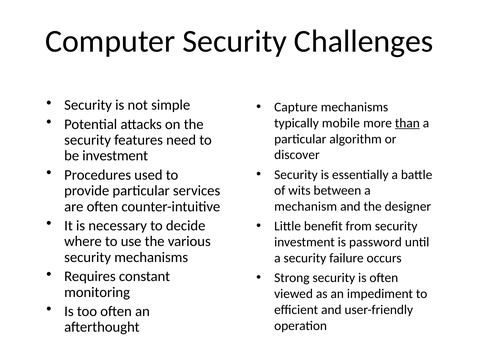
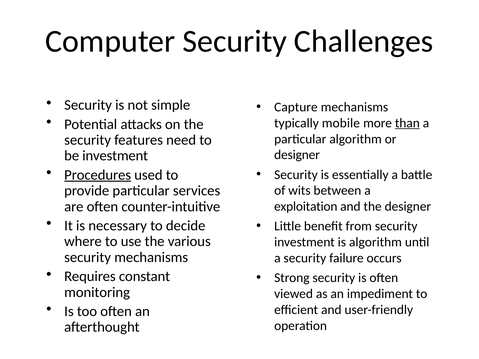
discover: discover -> designer (297, 155)
Procedures underline: none -> present (98, 175)
mechanism: mechanism -> exploitation (306, 207)
is password: password -> algorithm (375, 242)
